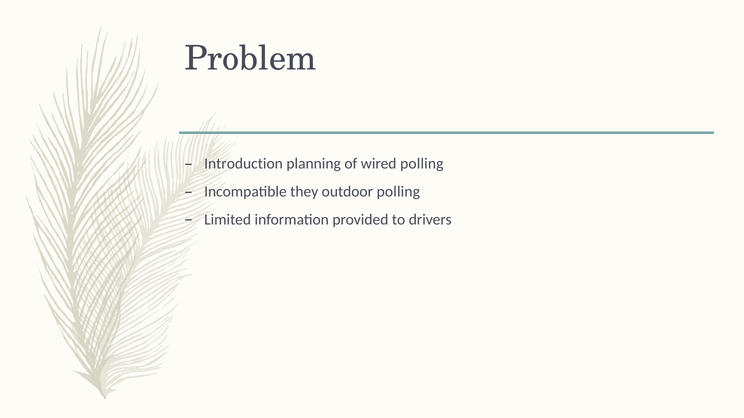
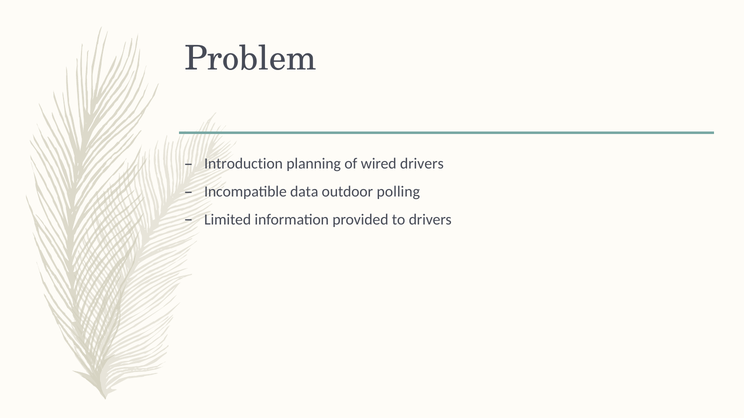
wired polling: polling -> drivers (422, 164)
they: they -> data (304, 192)
